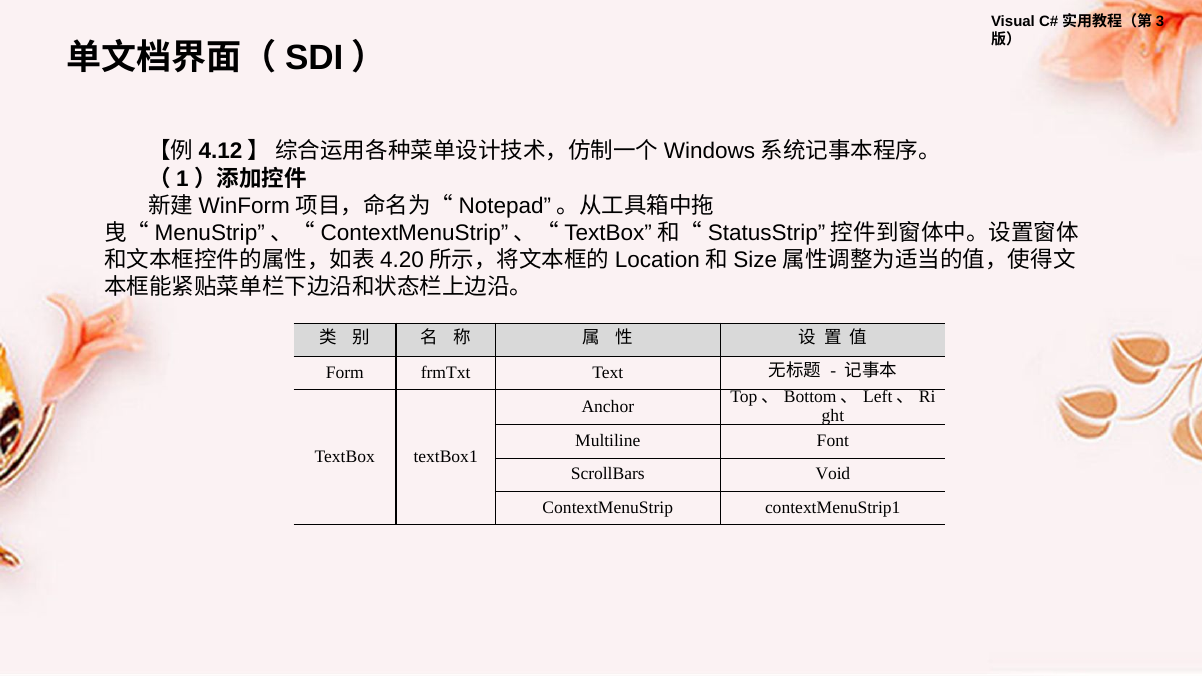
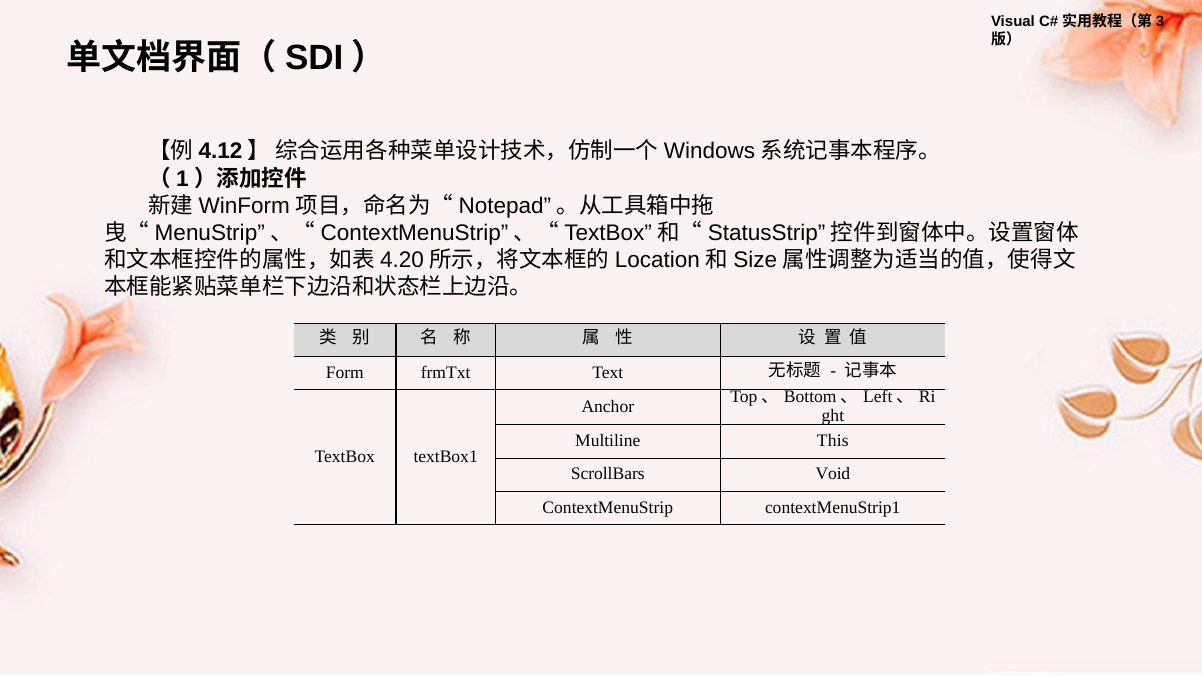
Font: Font -> This (833, 441)
